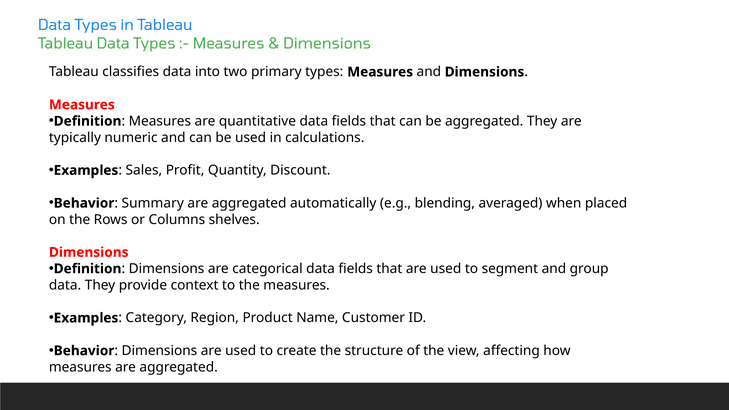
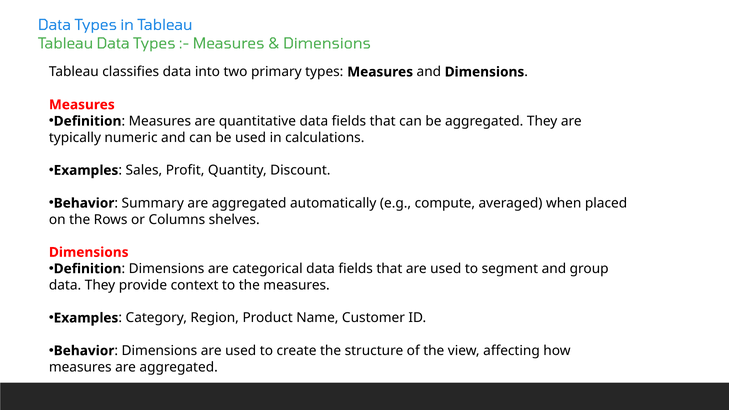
blending: blending -> compute (445, 203)
